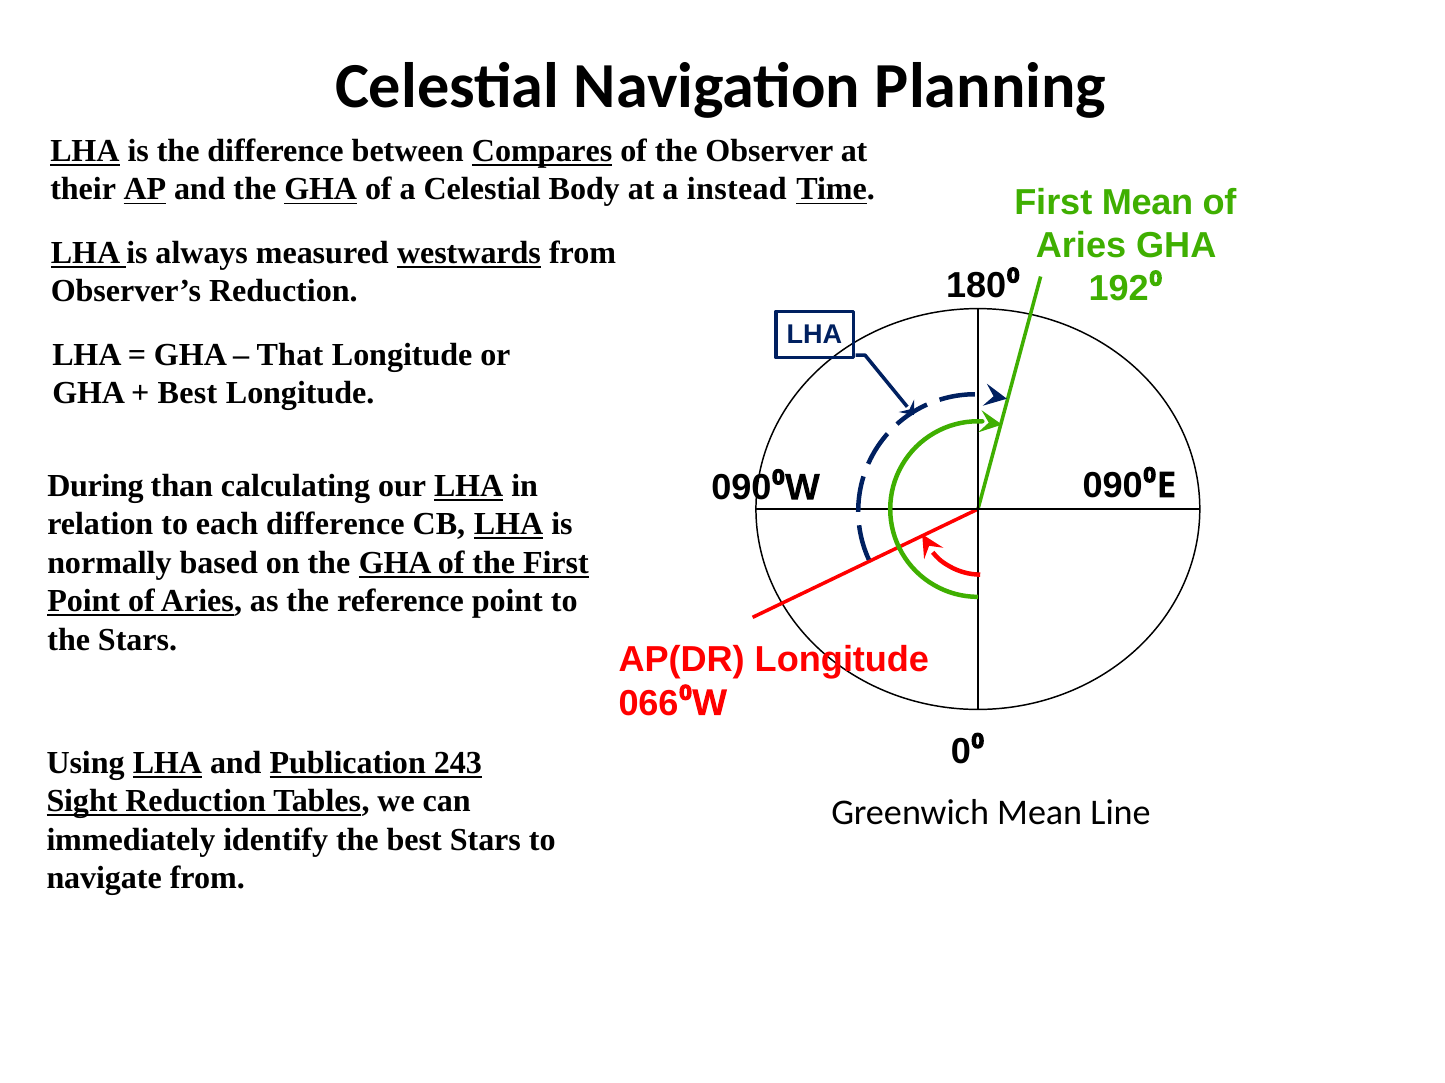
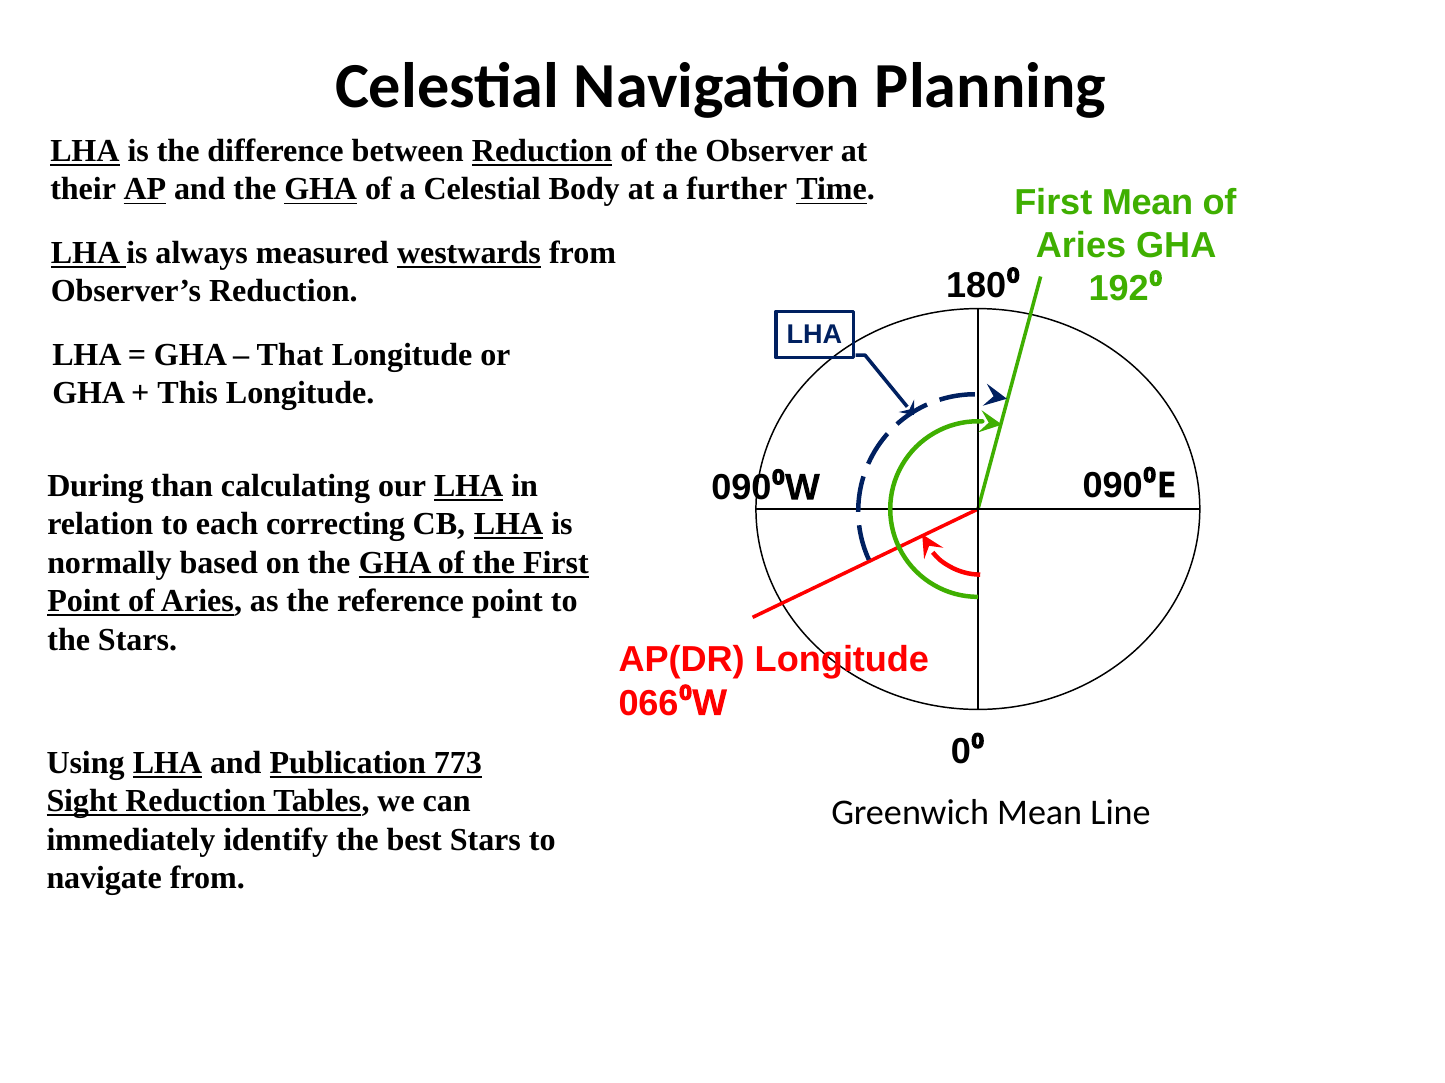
between Compares: Compares -> Reduction (542, 151)
instead: instead -> further (737, 189)
Best: Best -> This (188, 393)
each difference: difference -> correcting (336, 525)
243: 243 -> 773 (458, 763)
